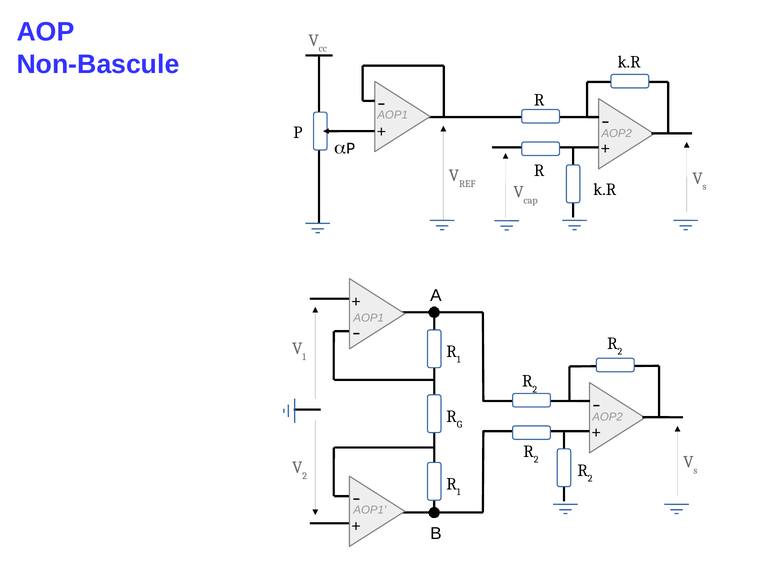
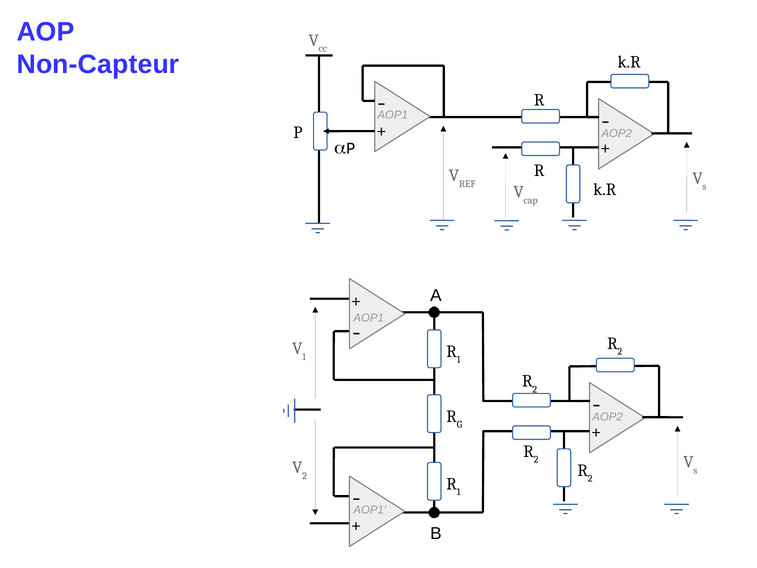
Non-Bascule: Non-Bascule -> Non-Capteur (98, 64)
